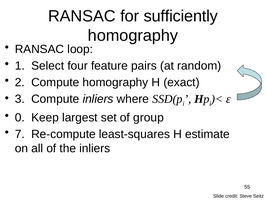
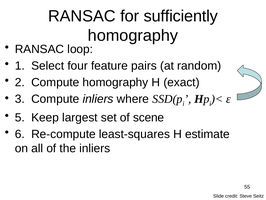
0: 0 -> 5 (20, 117)
group: group -> scene (149, 117)
7: 7 -> 6 (20, 134)
